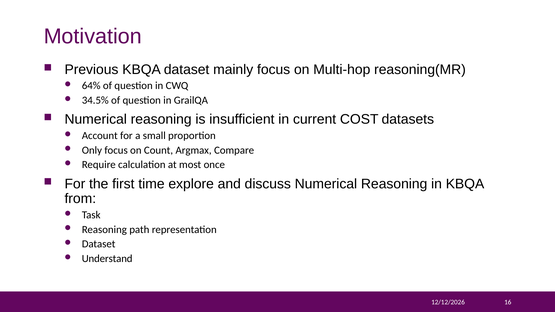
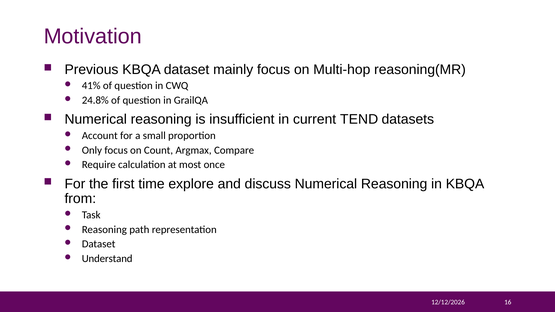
64%: 64% -> 41% (91, 86)
34.5%: 34.5% -> 24.8% (95, 100)
COST: COST -> TEND (359, 120)
